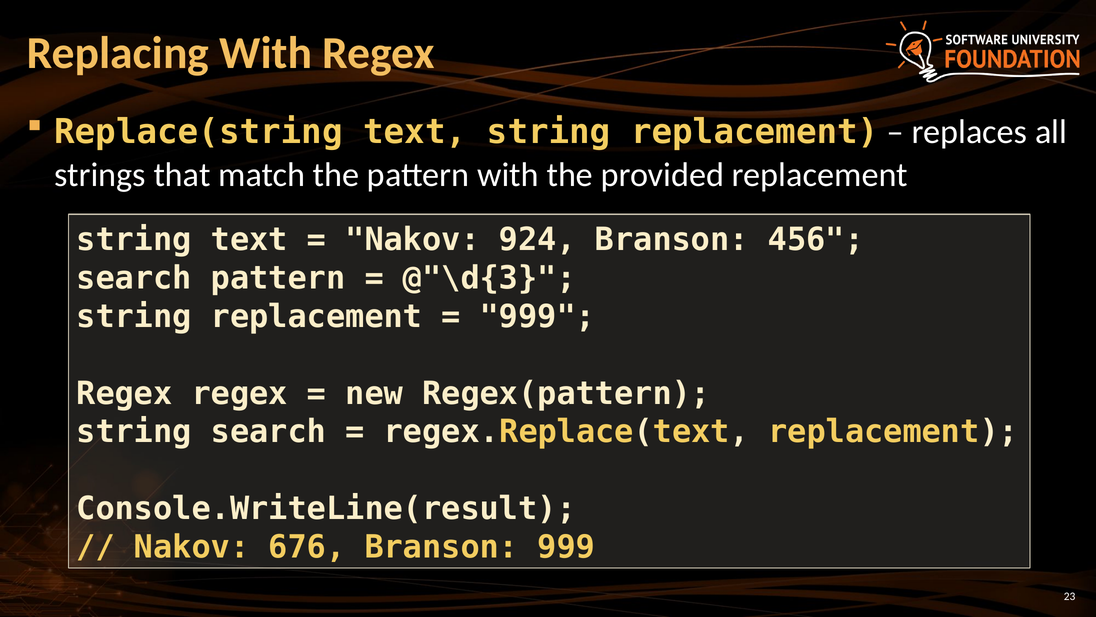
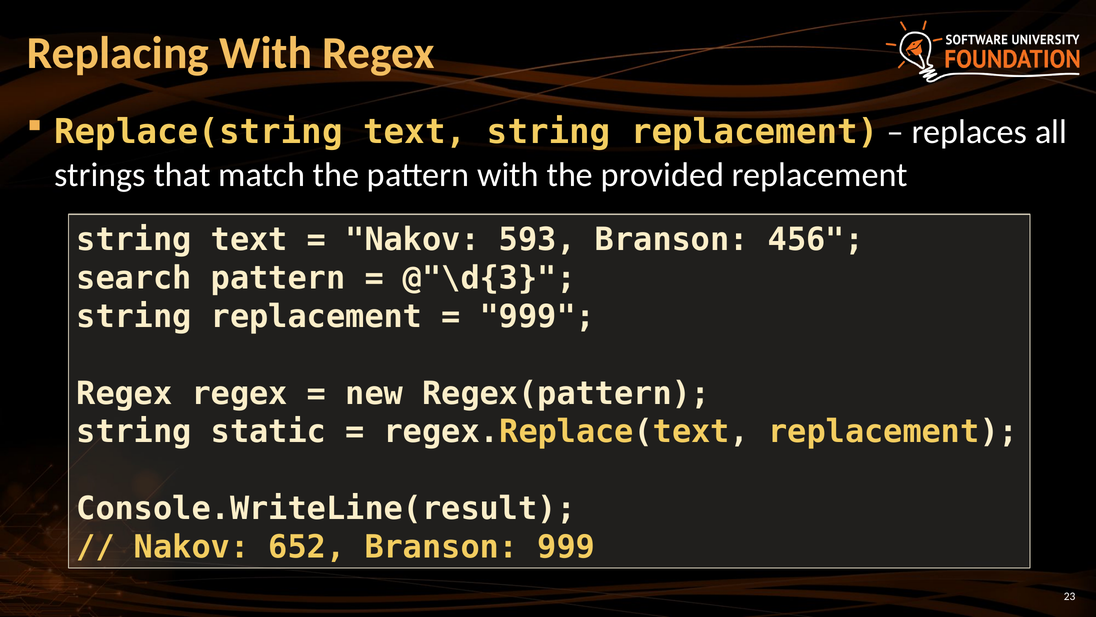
924: 924 -> 593 (537, 240)
string search: search -> static (268, 432)
676: 676 -> 652 (307, 547)
